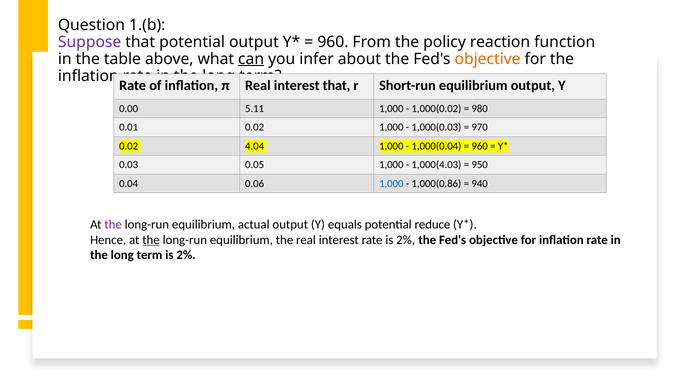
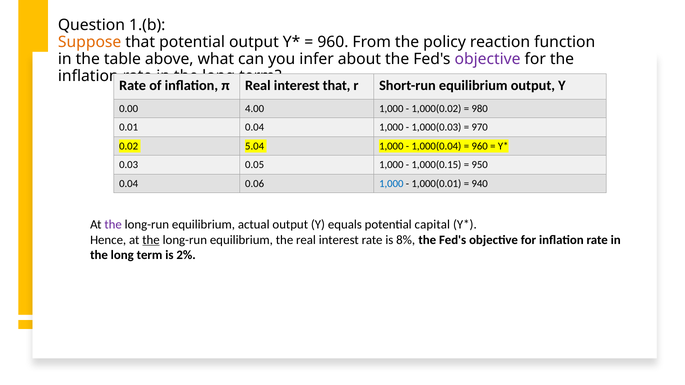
Suppose colour: purple -> orange (90, 42)
can underline: present -> none (251, 59)
objective colour: orange -> purple (488, 59)
5.11: 5.11 -> 4.00 (255, 109)
0.01 0.02: 0.02 -> 0.04 (255, 127)
4.04: 4.04 -> 5.04 (255, 146)
1,000(4.03: 1,000(4.03 -> 1,000(0.15 (436, 165)
1,000(0.86: 1,000(0.86 -> 1,000(0.01 (436, 184)
reduce: reduce -> capital (432, 225)
rate is 2%: 2% -> 8% (406, 240)
